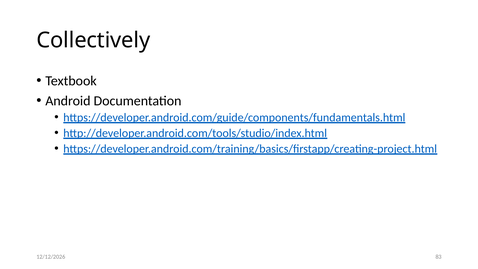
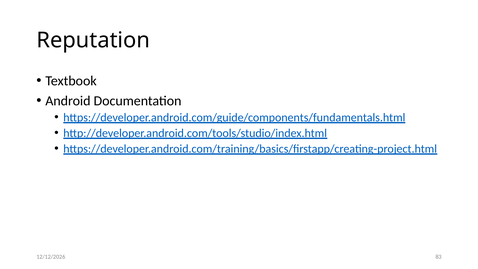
Collectively: Collectively -> Reputation (93, 40)
